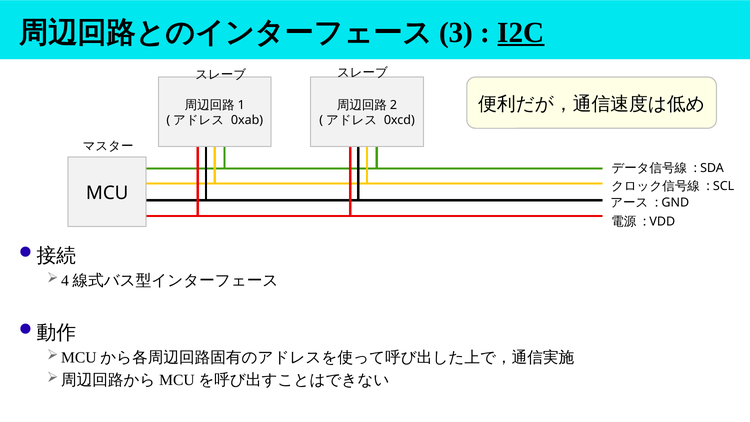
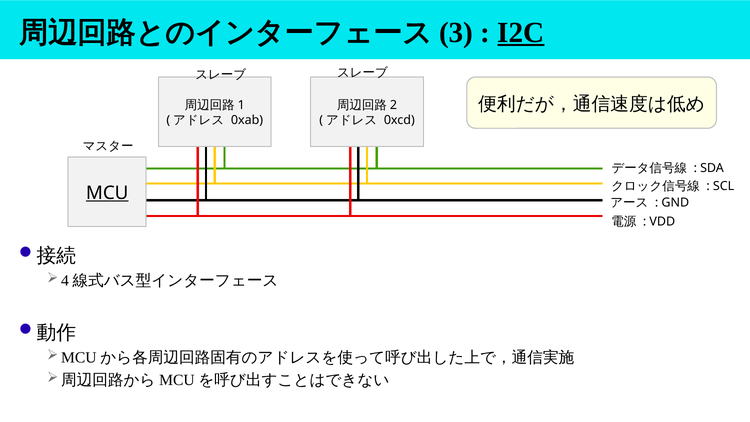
MCU underline: none -> present (107, 193)
